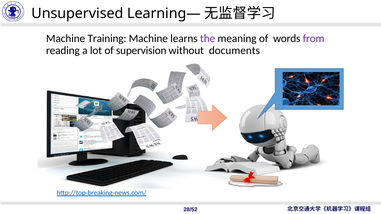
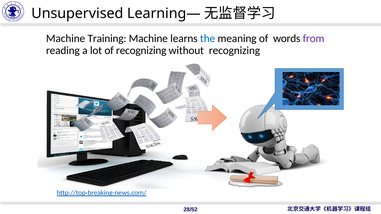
the colour: purple -> blue (208, 39)
of supervision: supervision -> recognizing (141, 51)
without documents: documents -> recognizing (234, 51)
